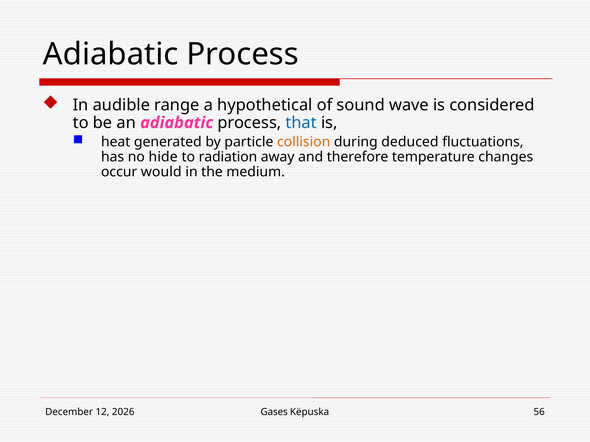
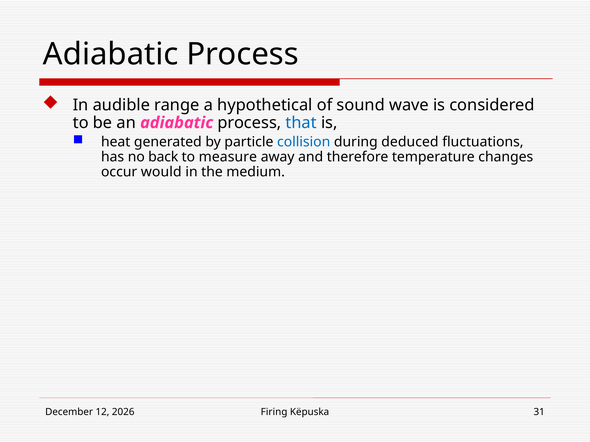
collision colour: orange -> blue (304, 142)
hide: hide -> back (163, 157)
radiation: radiation -> measure (228, 157)
Gases: Gases -> Firing (274, 412)
56: 56 -> 31 (539, 412)
